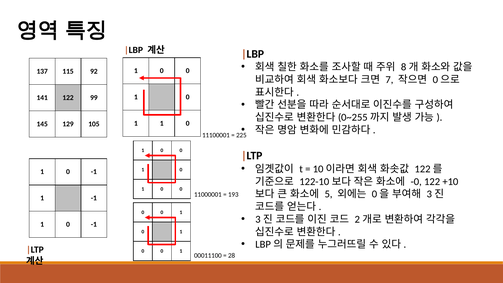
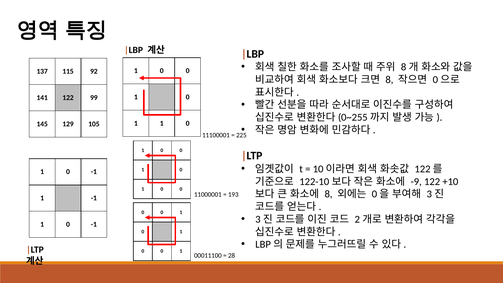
7: 7 -> 8 (389, 80)
-0: -0 -> -9 (416, 182)
5: 5 -> 8 (329, 194)
